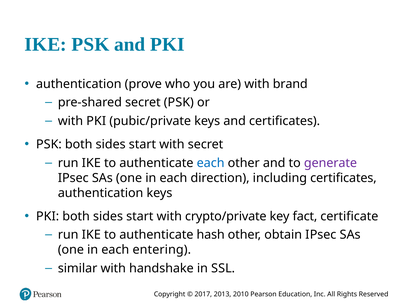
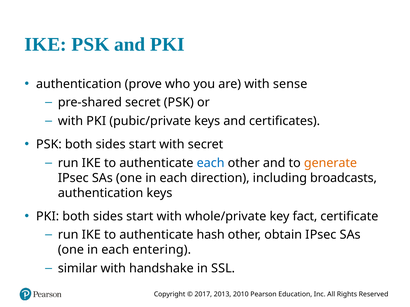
brand: brand -> sense (290, 84)
generate colour: purple -> orange (330, 163)
including certificates: certificates -> broadcasts (343, 178)
crypto/private: crypto/private -> whole/private (226, 217)
